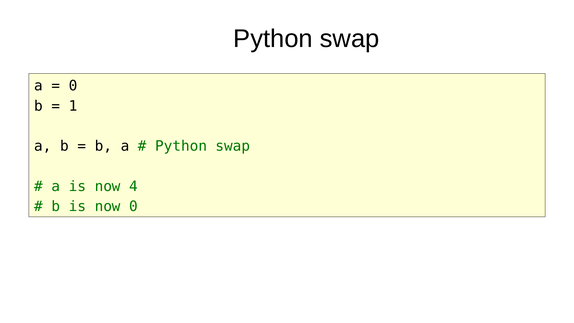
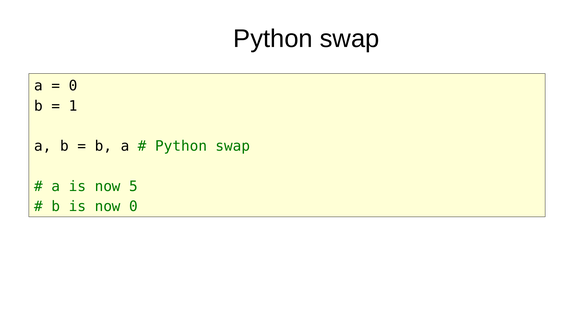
4: 4 -> 5 (134, 186)
